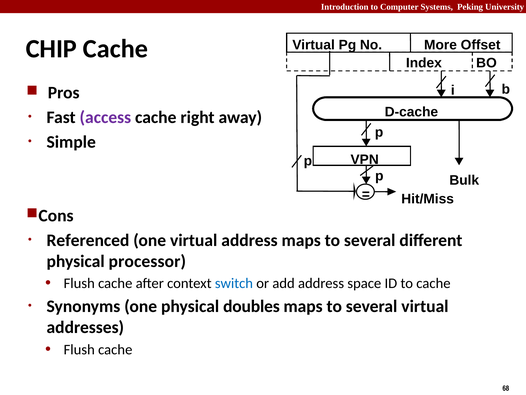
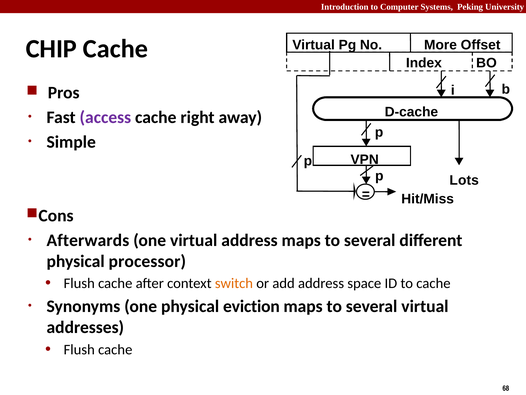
Bulk: Bulk -> Lots (464, 180)
Referenced: Referenced -> Afterwards (88, 240)
switch colour: blue -> orange (234, 283)
doubles: doubles -> eviction (251, 306)
